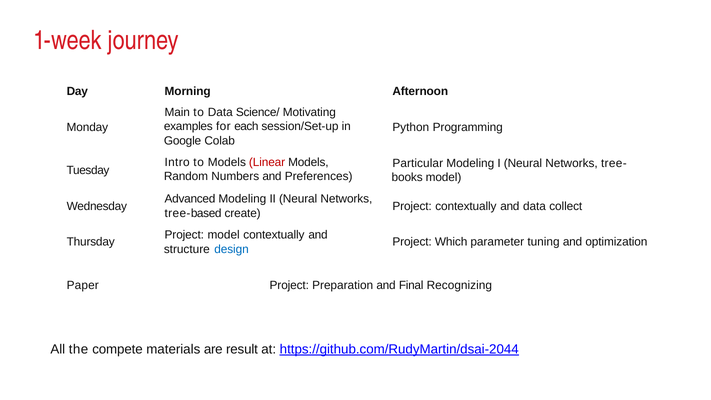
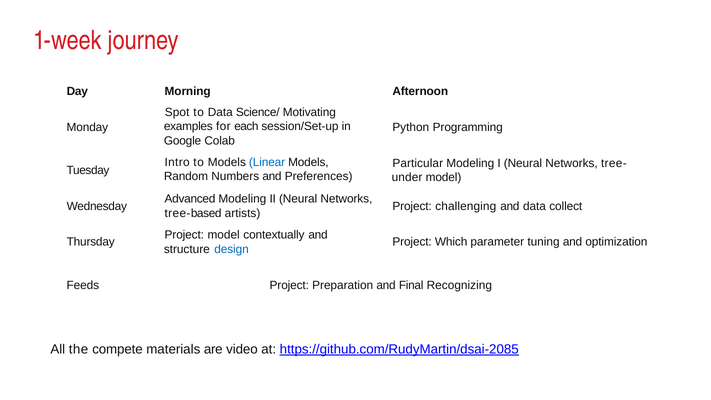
Main: Main -> Spot (177, 112)
Linear colour: red -> blue (267, 162)
books: books -> under (407, 177)
Project contextually: contextually -> challenging (466, 206)
create: create -> artists (243, 213)
Paper: Paper -> Feeds (83, 285)
result: result -> video (242, 349)
https://github.com/RudyMartin/dsai-2044: https://github.com/RudyMartin/dsai-2044 -> https://github.com/RudyMartin/dsai-2085 (399, 349)
